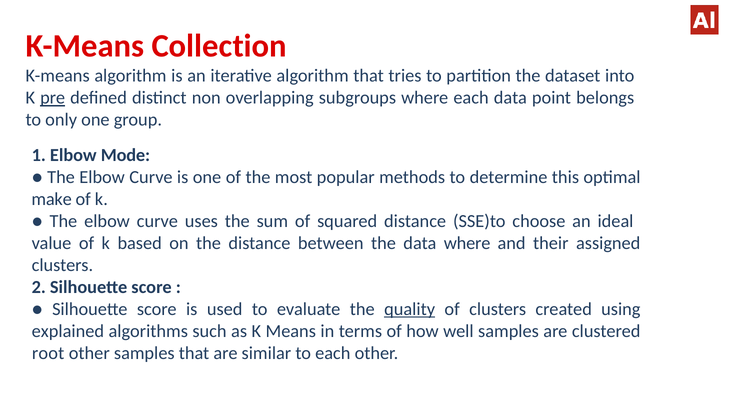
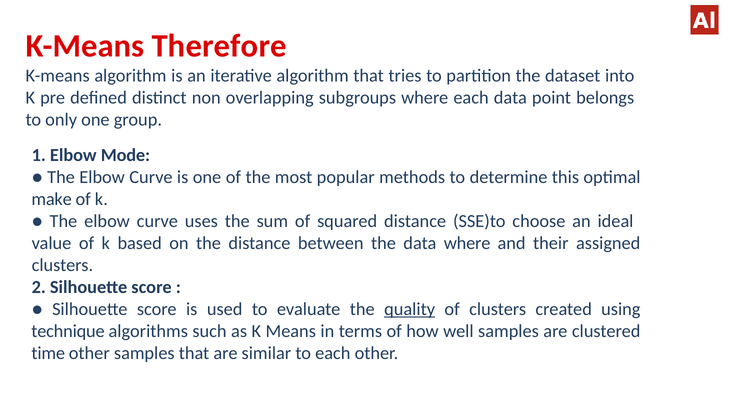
Collection: Collection -> Therefore (219, 46)
pre underline: present -> none (53, 98)
explained: explained -> technique (68, 331)
root: root -> time (48, 353)
